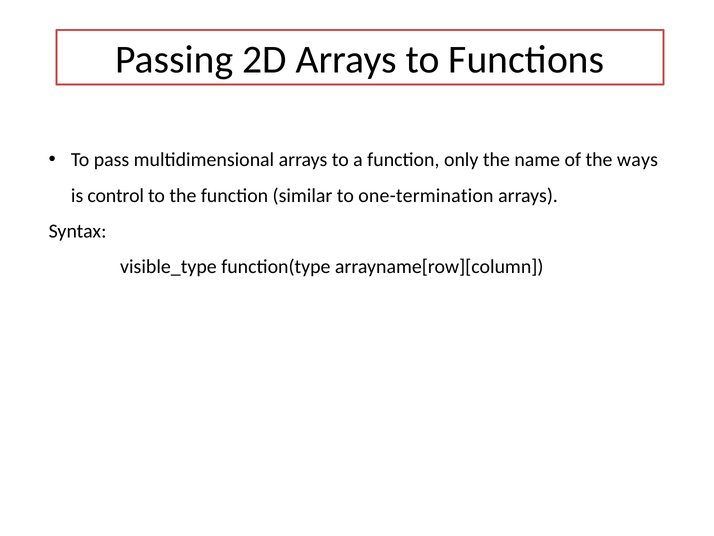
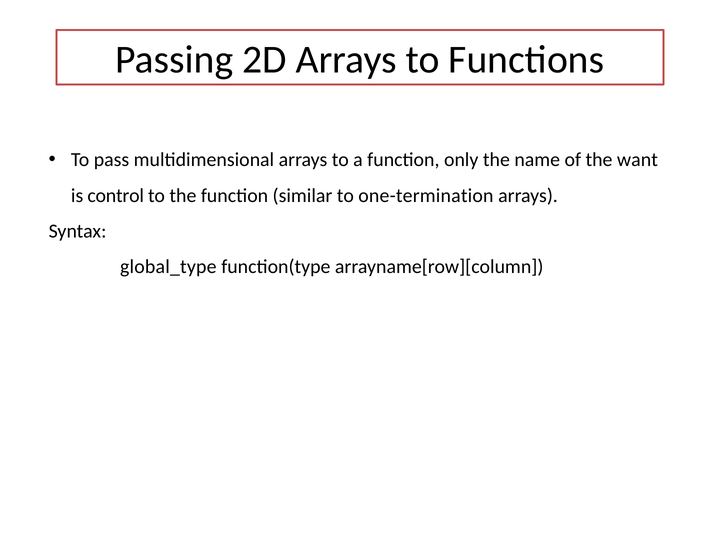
ways: ways -> want (637, 160)
visible_type: visible_type -> global_type (168, 267)
